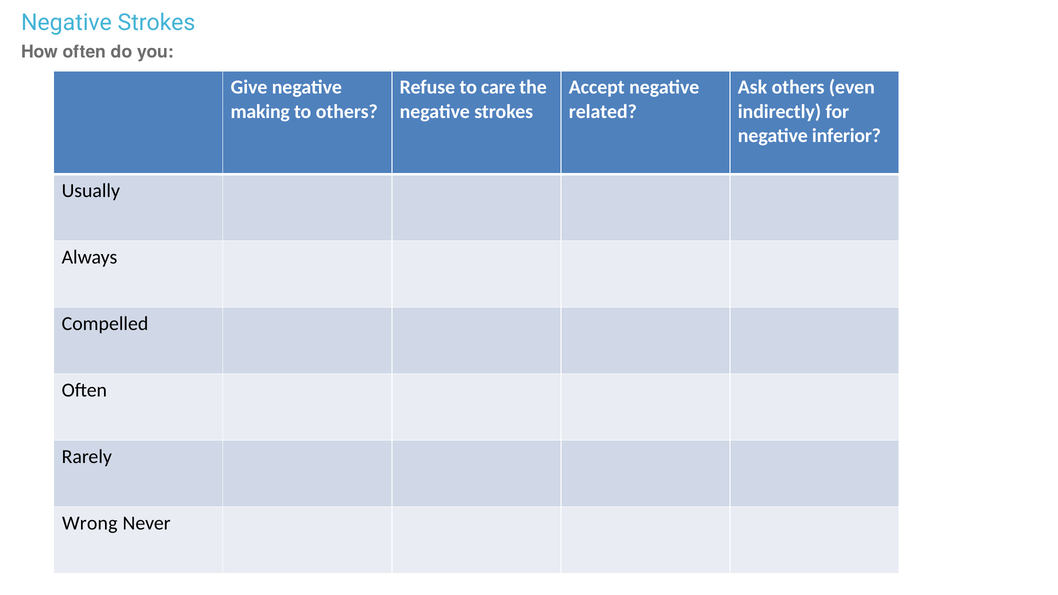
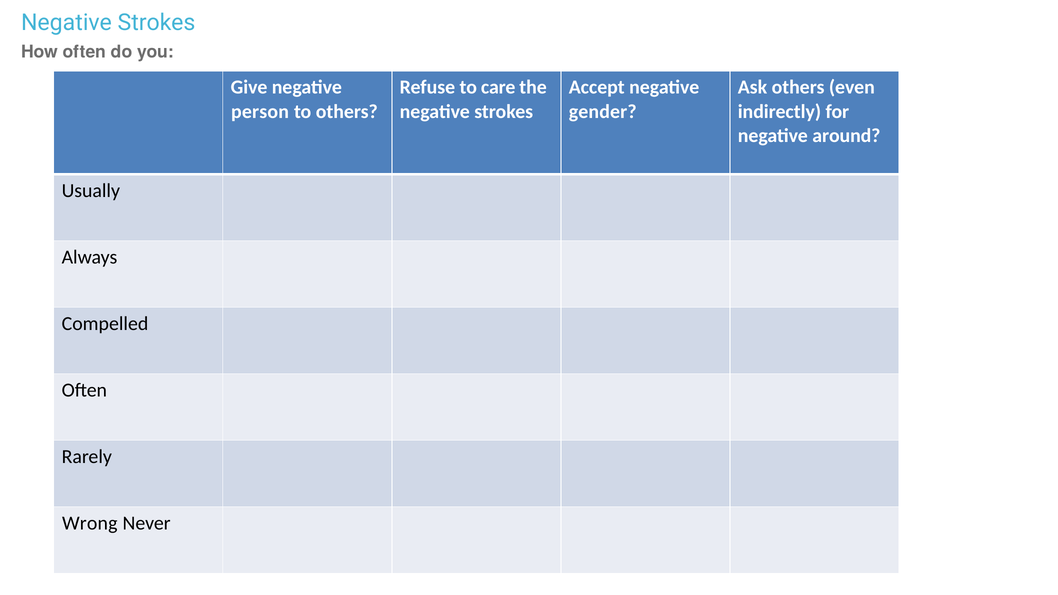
making: making -> person (260, 112)
related: related -> gender (603, 112)
inferior: inferior -> around (846, 136)
